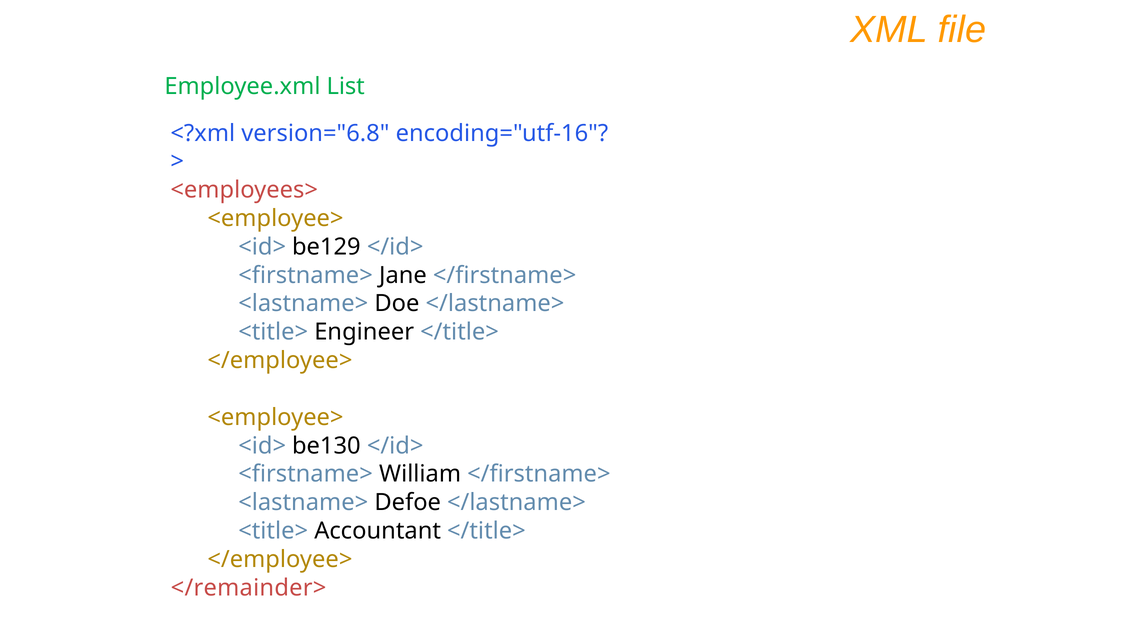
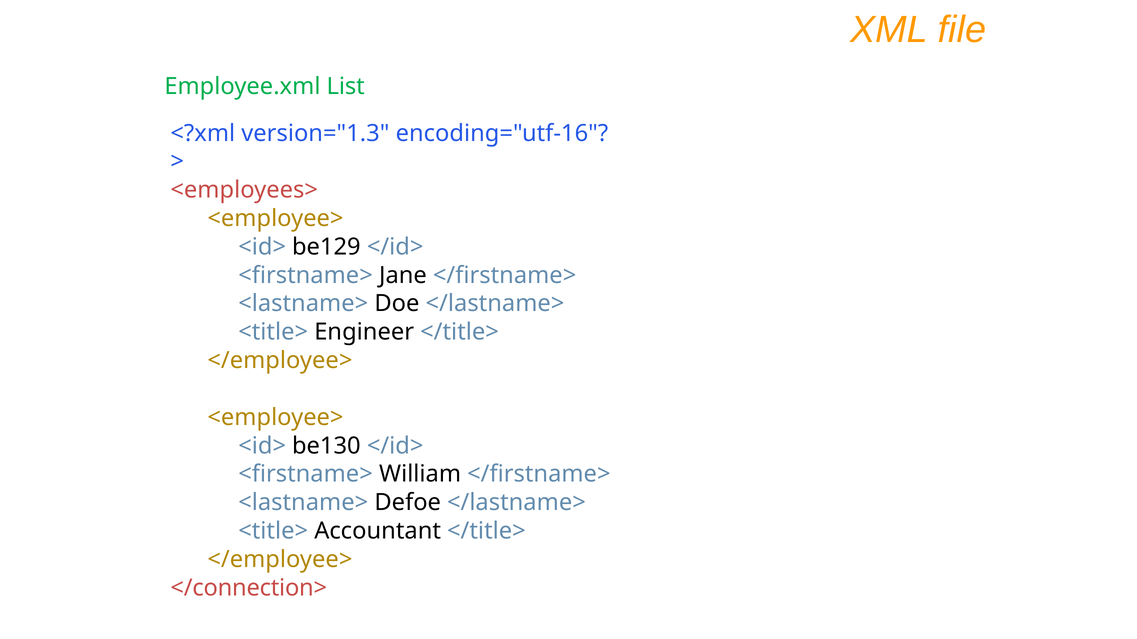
version="6.8: version="6.8 -> version="1.3 (315, 133)
</remainder>: </remainder> -> </connection> (249, 588)
